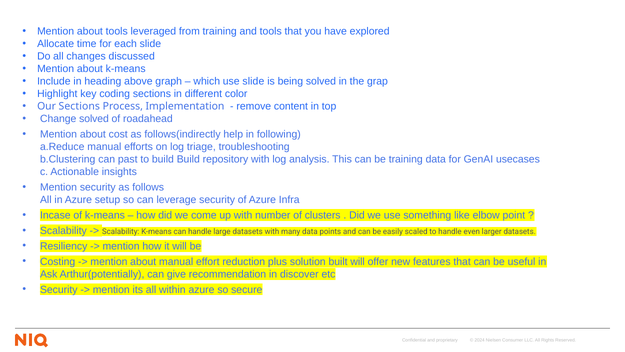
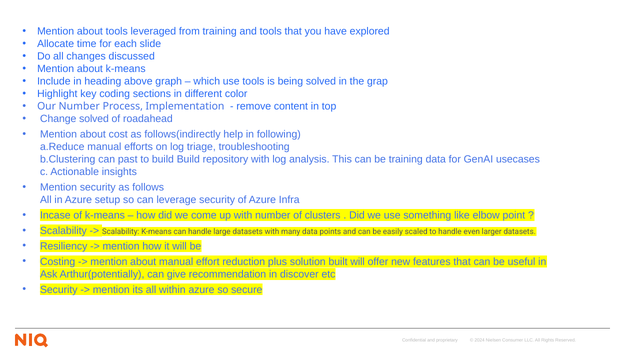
use slide: slide -> tools (253, 81)
Our Sections: Sections -> Number (79, 106)
